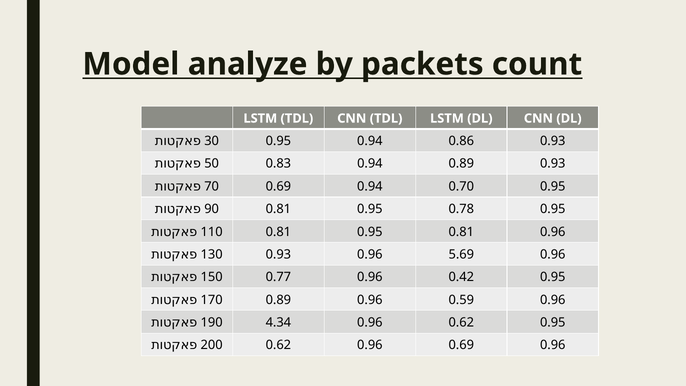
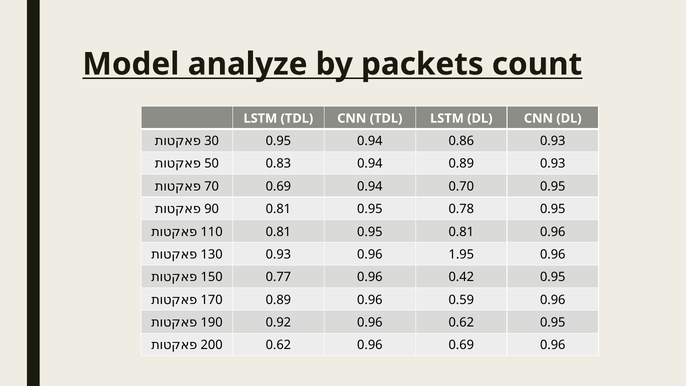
5.69: 5.69 -> 1.95 (461, 254)
4.34: 4.34 -> 0.92 (278, 322)
